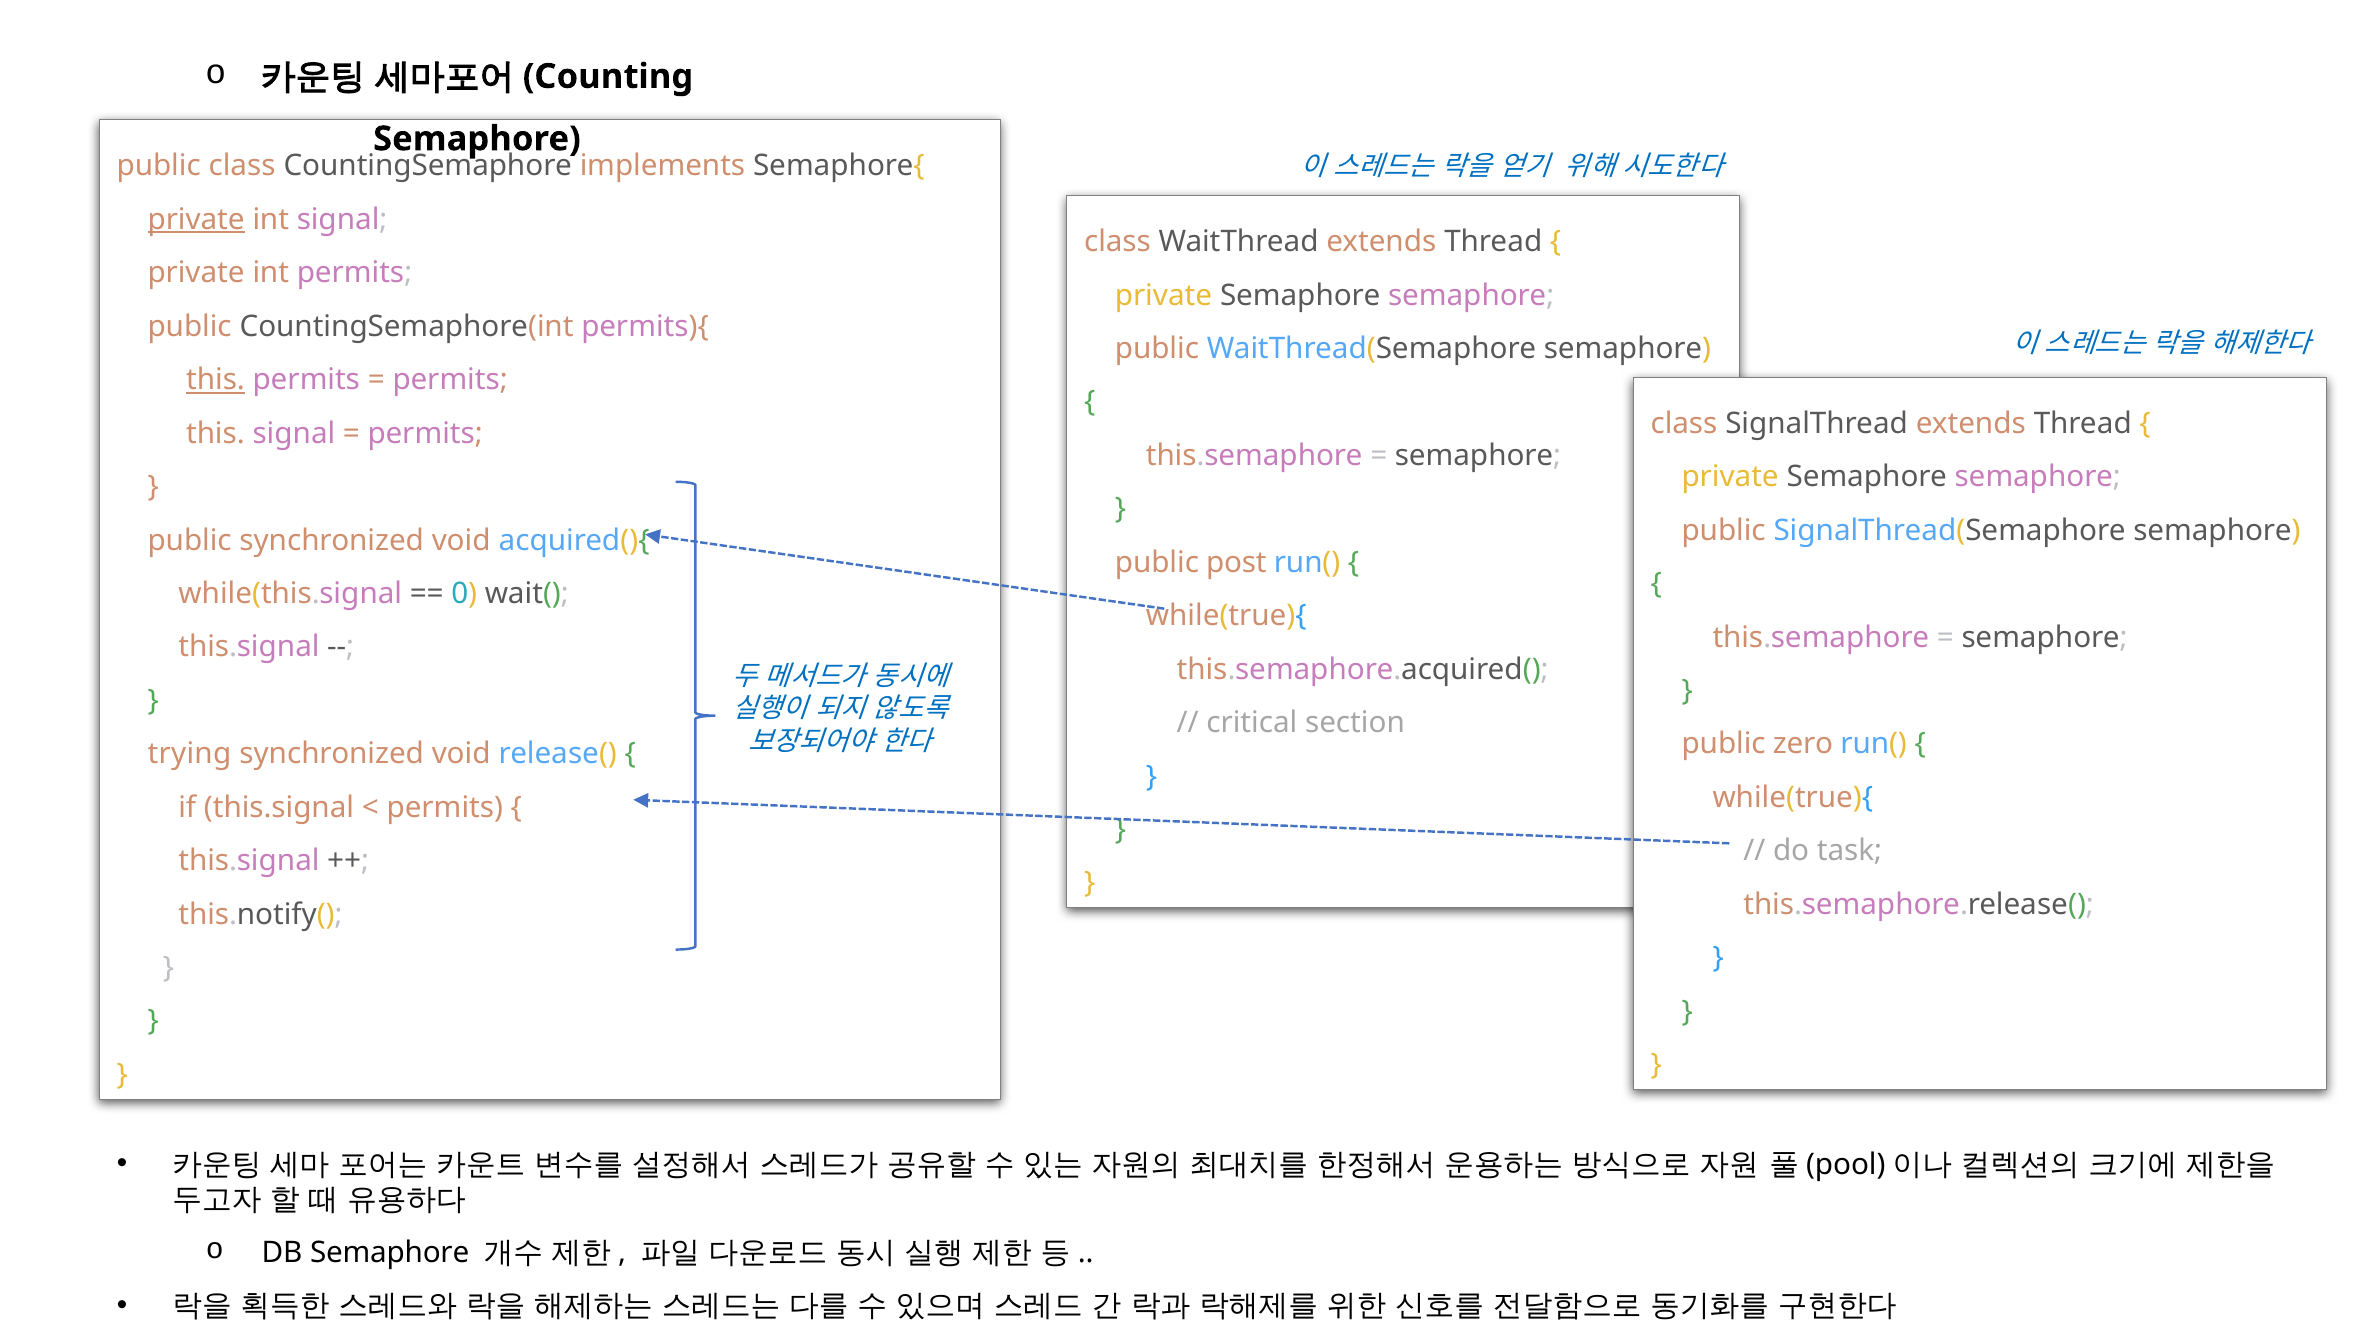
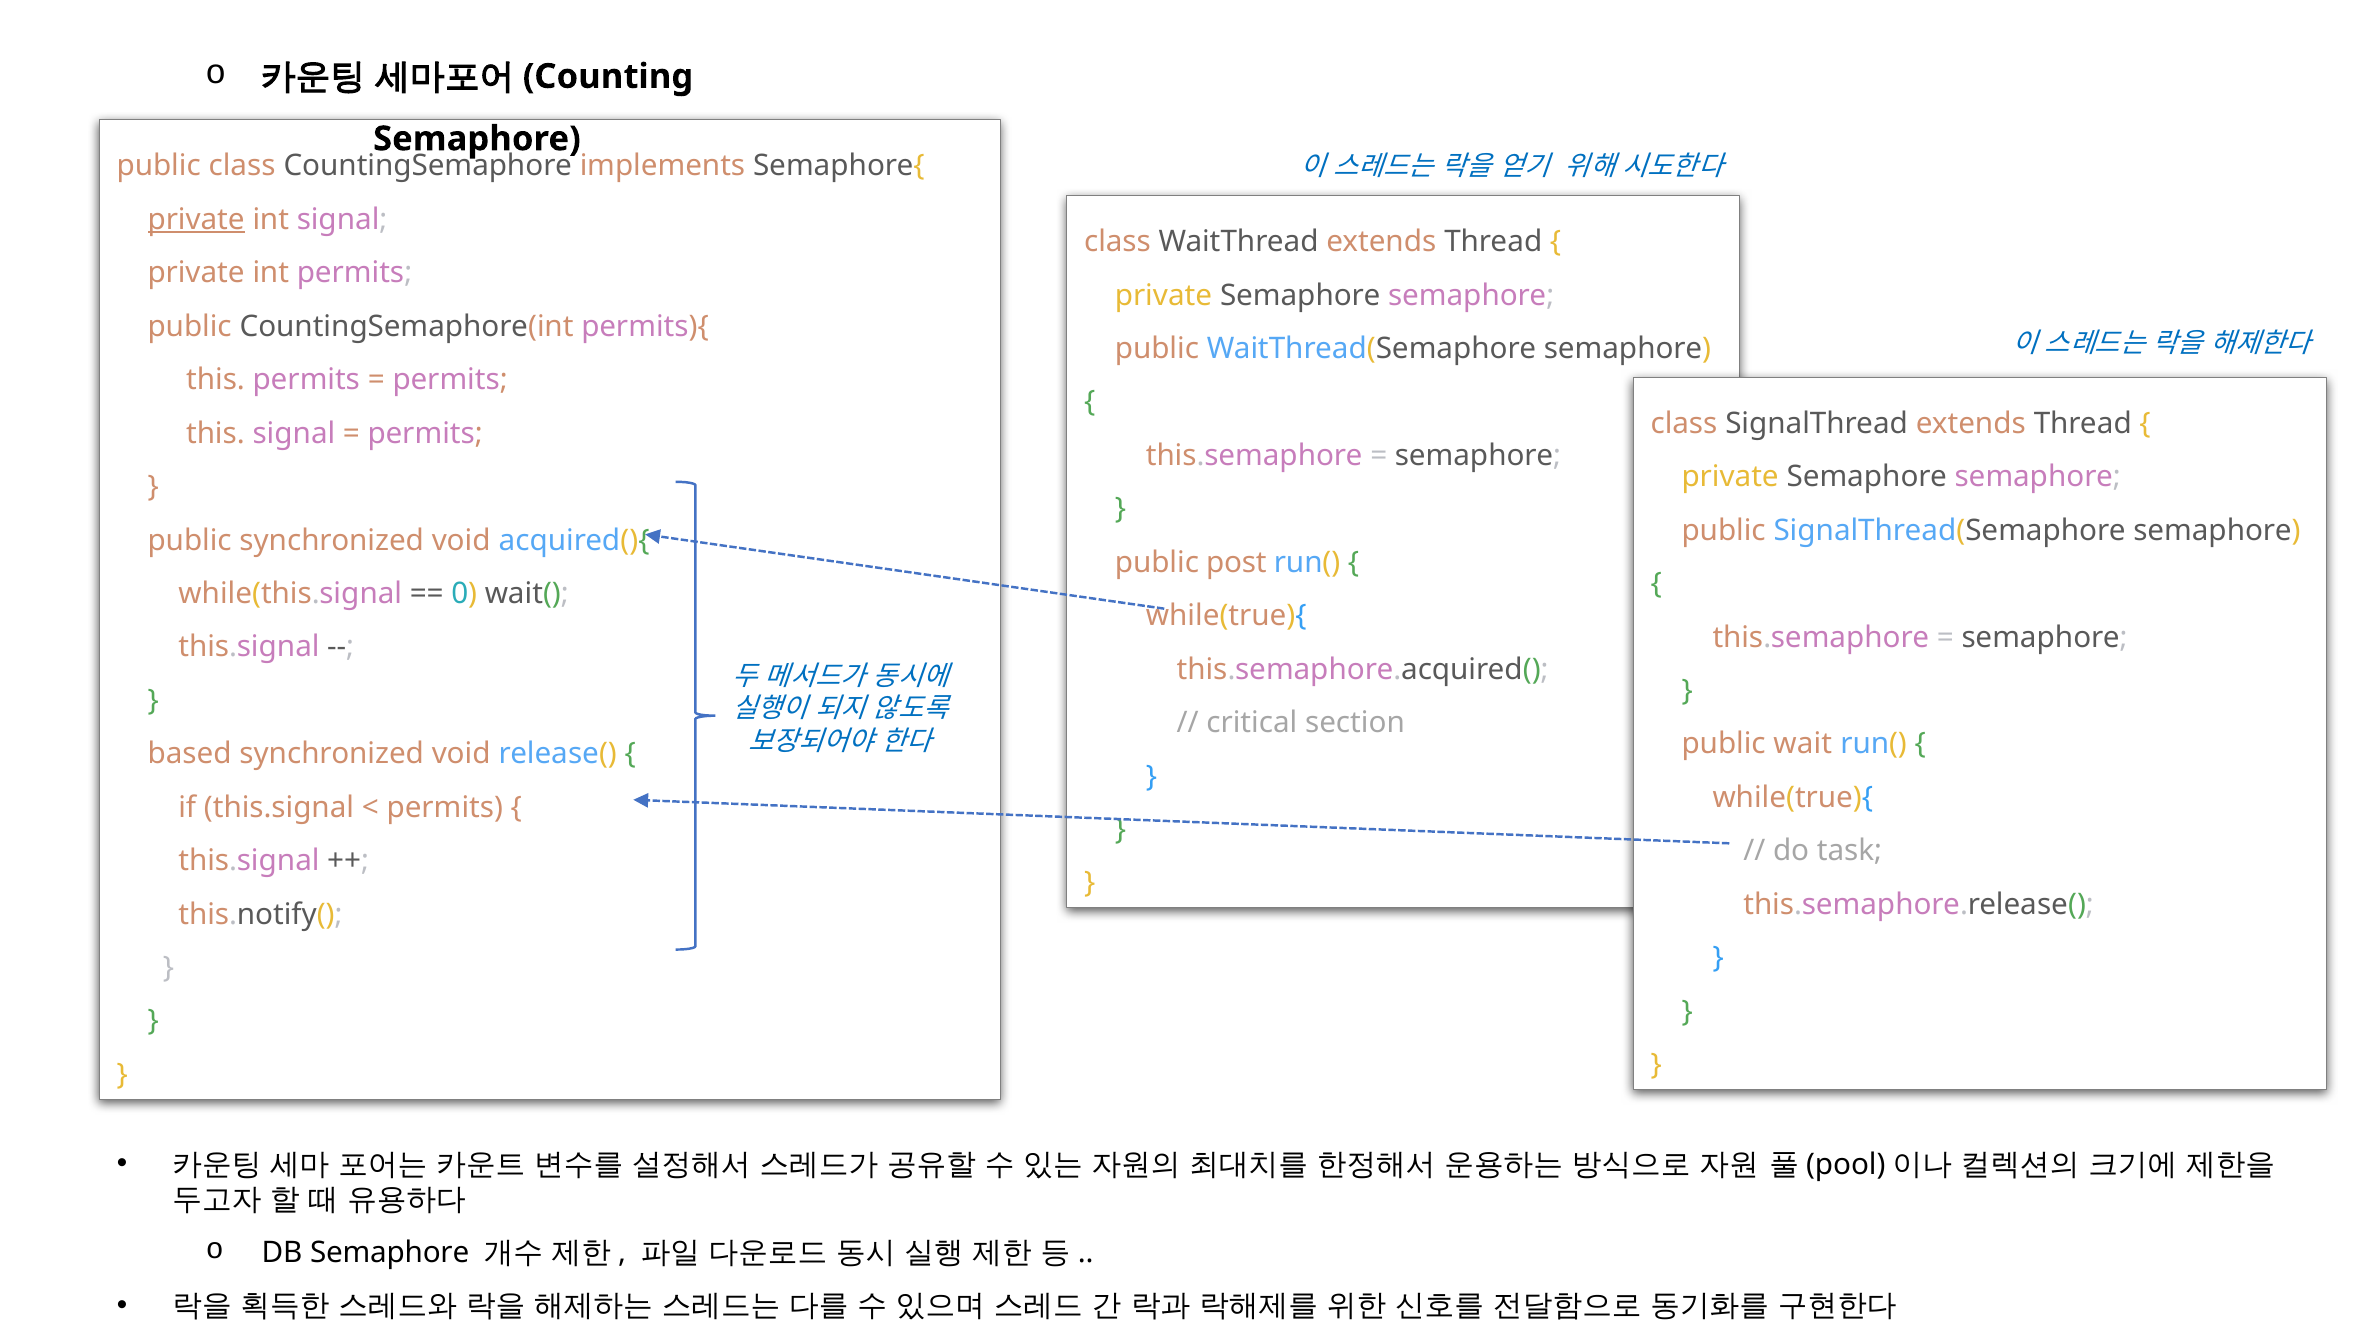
this underline: present -> none (216, 380)
zero: zero -> wait (1803, 744)
trying: trying -> based (190, 754)
